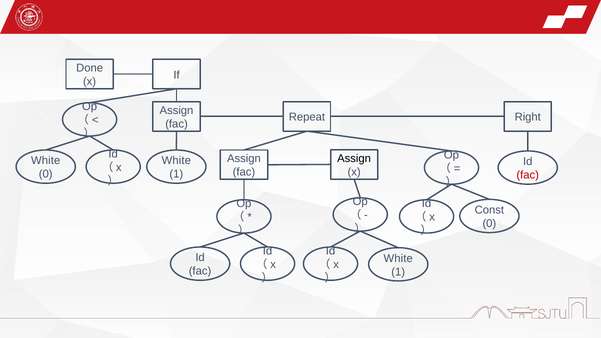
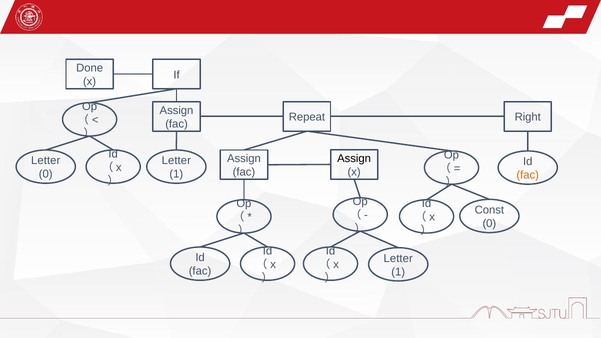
White: White -> Letter (46, 161)
White: White -> Letter (176, 161)
fac colour: red -> orange (528, 175)
White: White -> Letter (398, 258)
